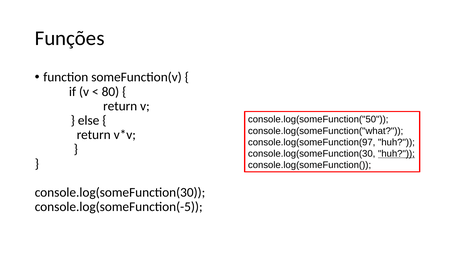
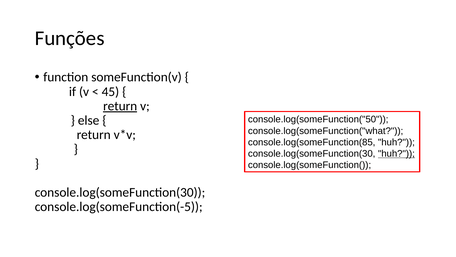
80: 80 -> 45 (110, 91)
return underline: none -> present (120, 106)
console.log(someFunction(97: console.log(someFunction(97 -> console.log(someFunction(85 (312, 142)
